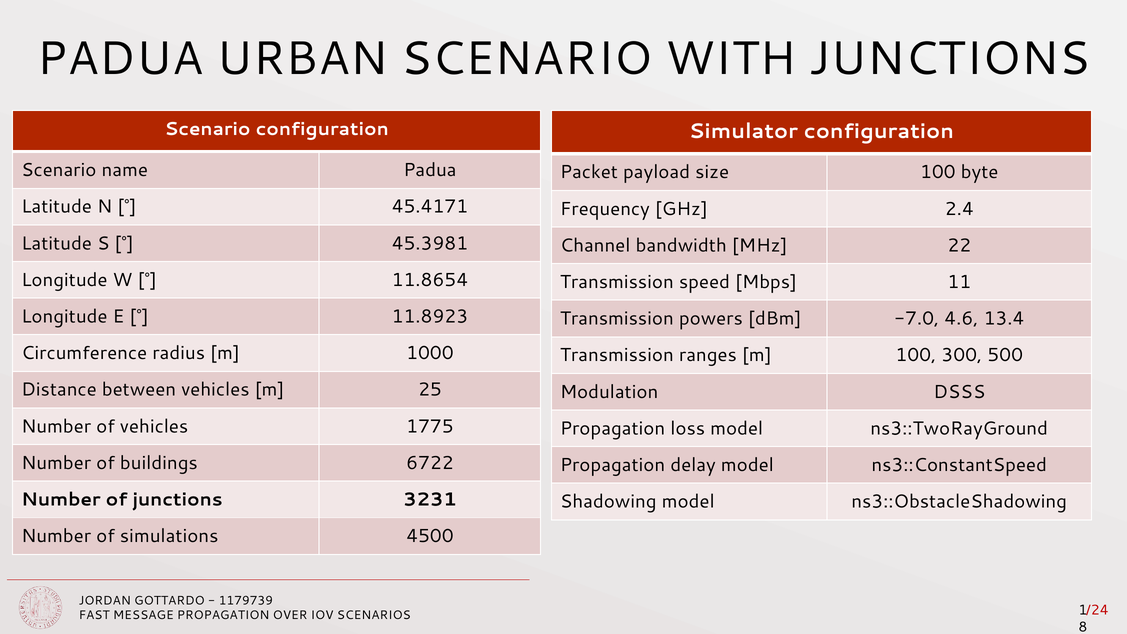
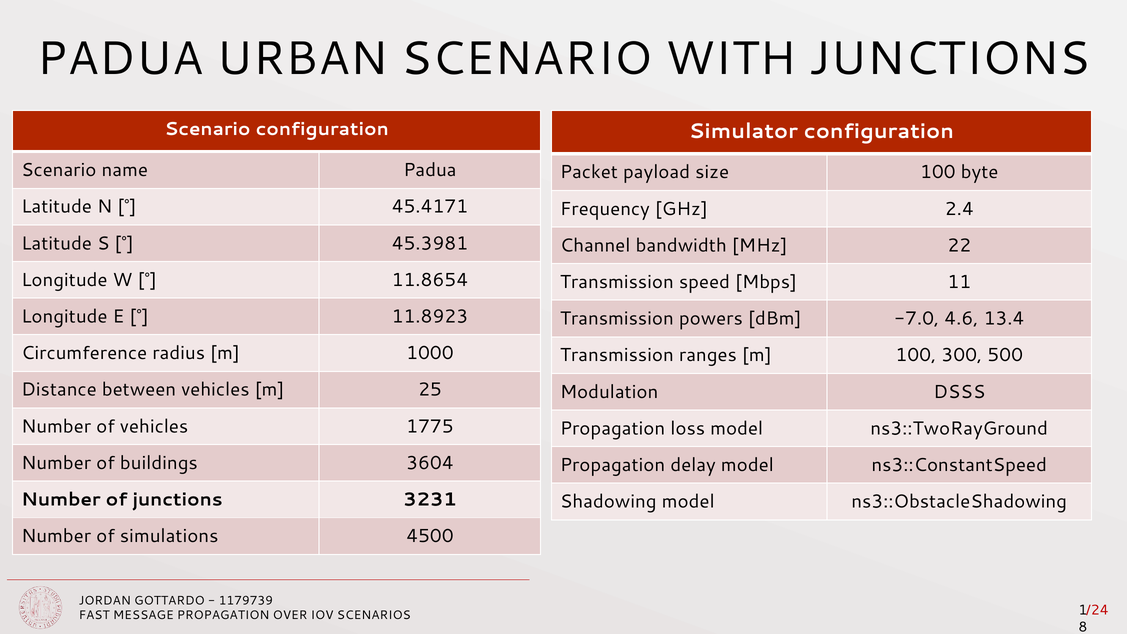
6722: 6722 -> 3604 (430, 463)
